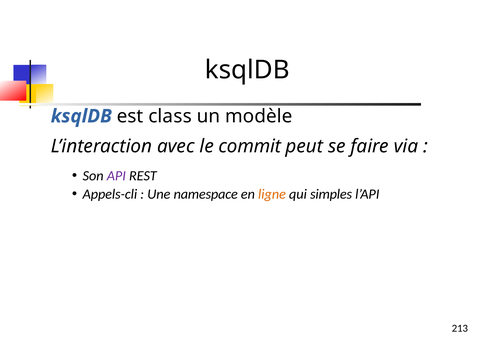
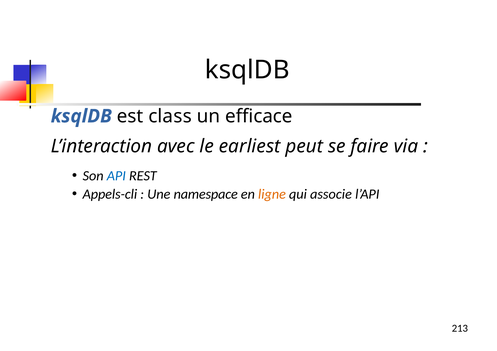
modèle: modèle -> efficace (259, 116)
commit: commit -> earliest (250, 147)
API colour: purple -> blue (116, 176)
simples: simples -> associe (331, 194)
